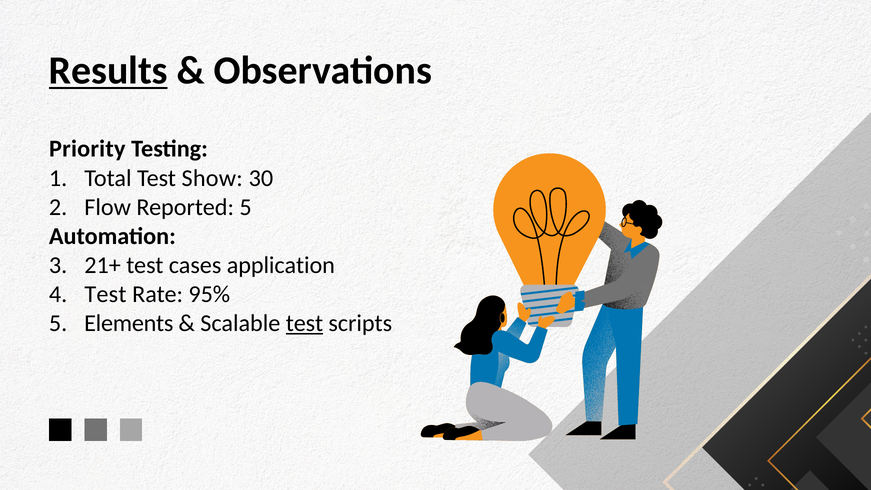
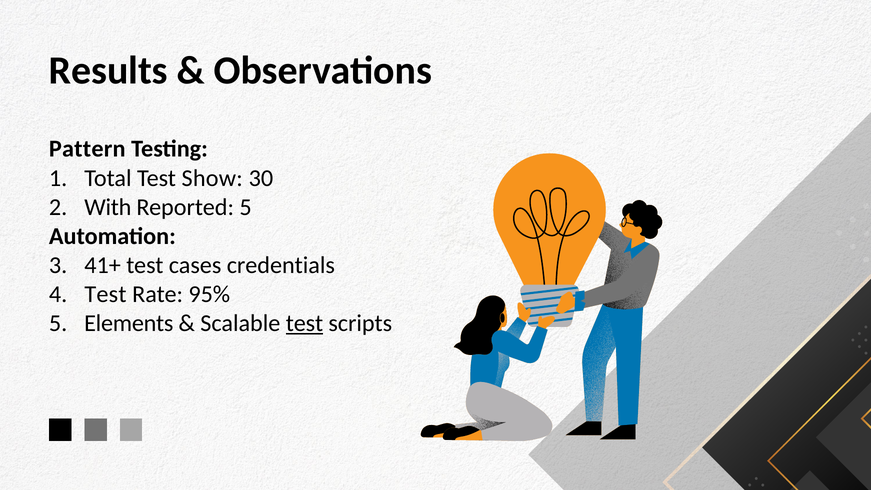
Results underline: present -> none (108, 71)
Priority: Priority -> Pattern (87, 149)
Flow: Flow -> With (108, 207)
21+: 21+ -> 41+ (103, 265)
application: application -> credentials (281, 265)
